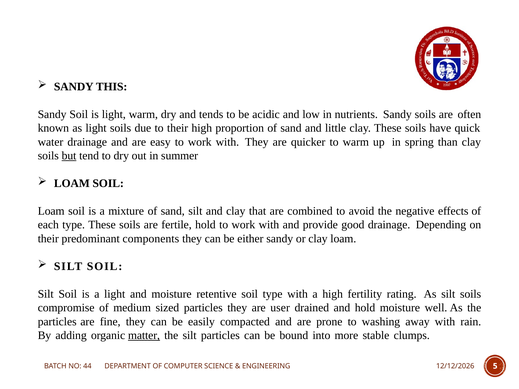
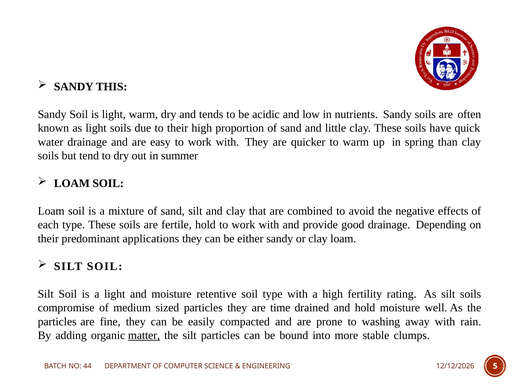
but underline: present -> none (69, 156)
components: components -> applications (151, 239)
user: user -> time (280, 308)
